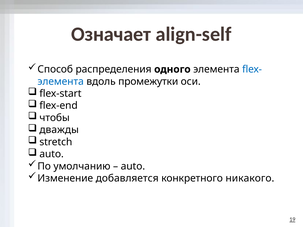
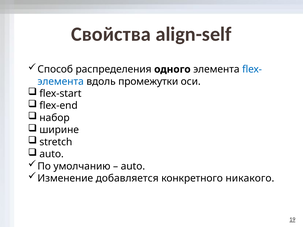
Означает: Означает -> Свойства (111, 34)
чтобы: чтобы -> набор (55, 118)
дважды: дважды -> ширине (59, 130)
